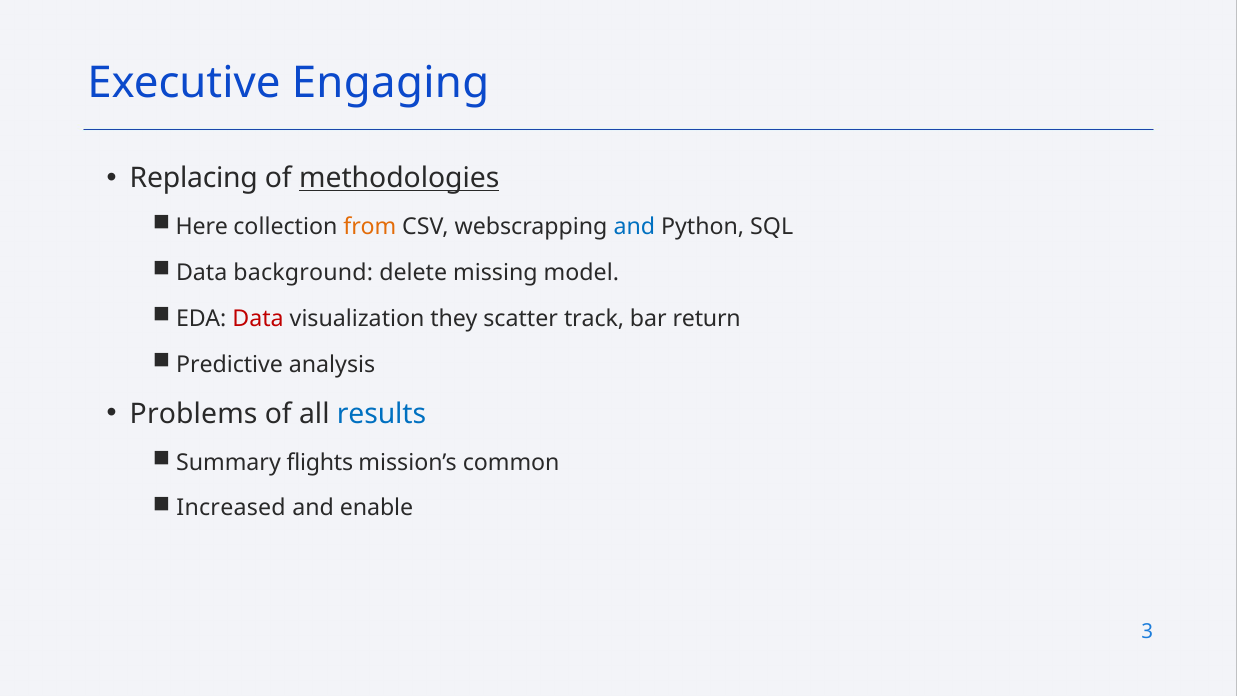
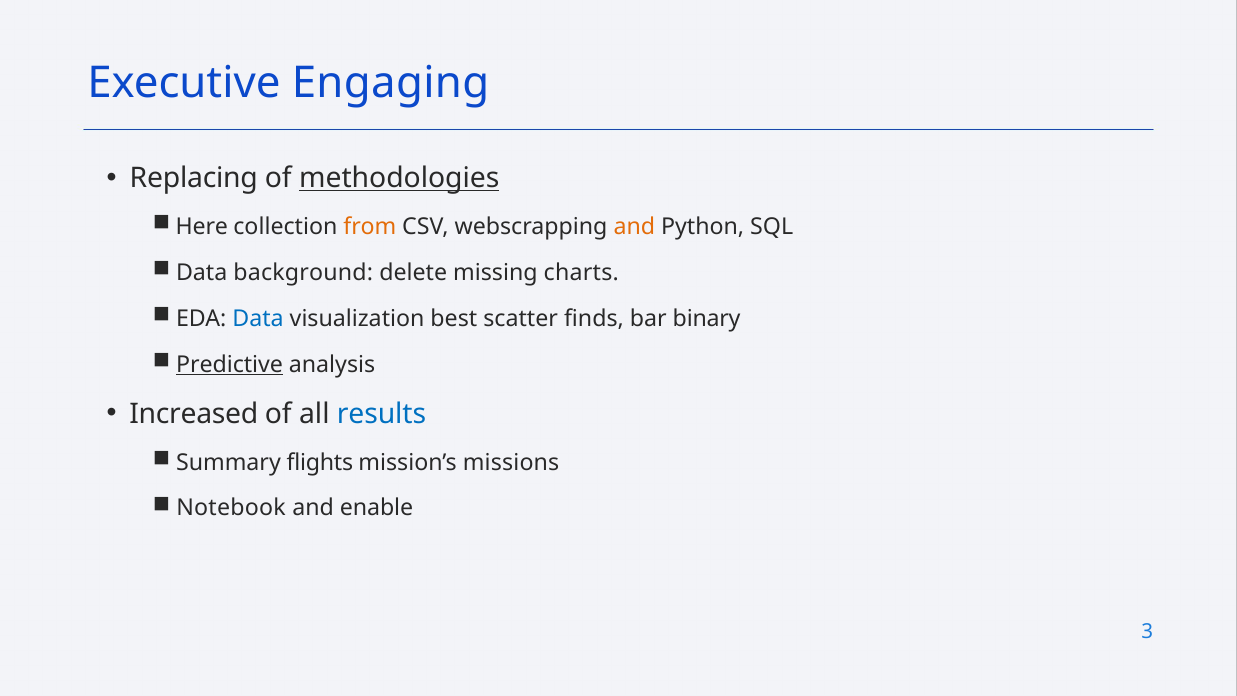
and colour: blue -> orange (634, 227)
model: model -> charts (581, 273)
Data colour: red -> blue (258, 319)
they: they -> best (454, 319)
track: track -> finds (594, 319)
return: return -> binary (707, 319)
Predictive underline: none -> present (230, 364)
Problems: Problems -> Increased (194, 414)
common: common -> missions (511, 462)
Increased: Increased -> Notebook (231, 508)
